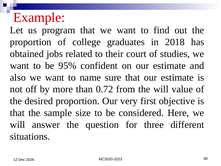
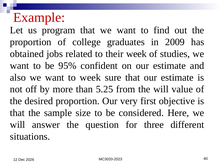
2018: 2018 -> 2009 (175, 42)
their court: court -> week (136, 54)
to name: name -> week (90, 77)
0.72: 0.72 -> 5.25 (105, 89)
